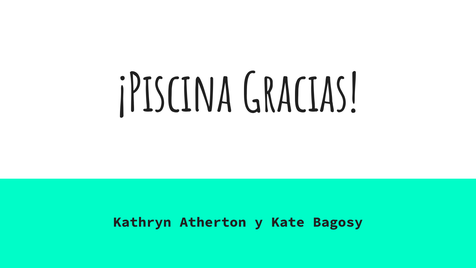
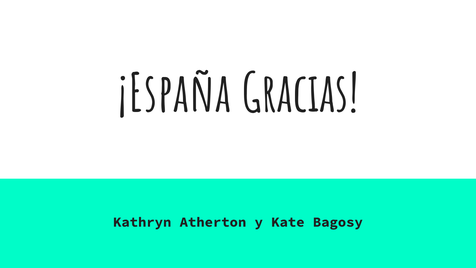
¡Piscina: ¡Piscina -> ¡España (174, 94)
